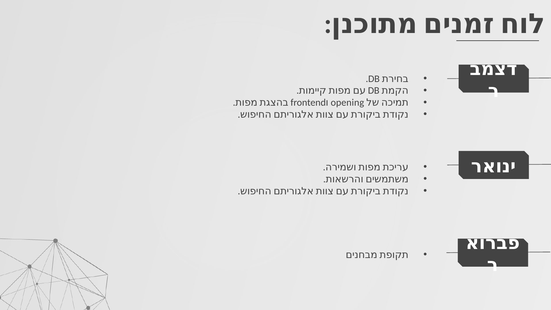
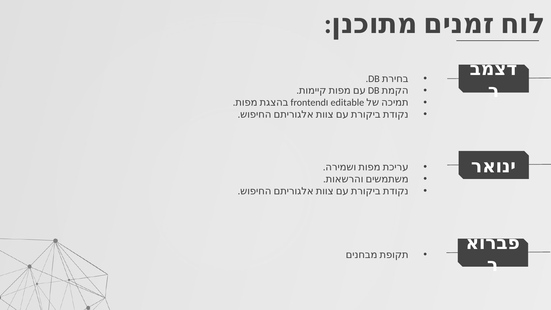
opening: opening -> editable (347, 103)
